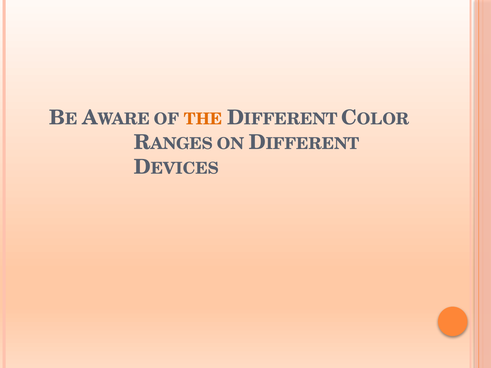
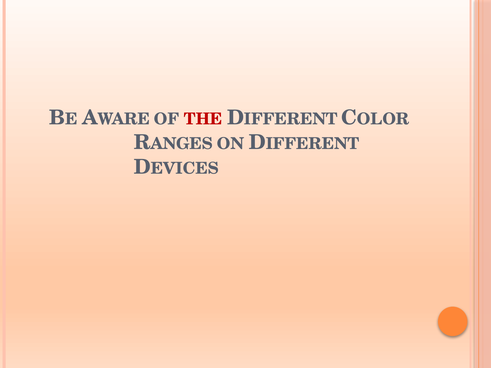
THE colour: orange -> red (203, 119)
